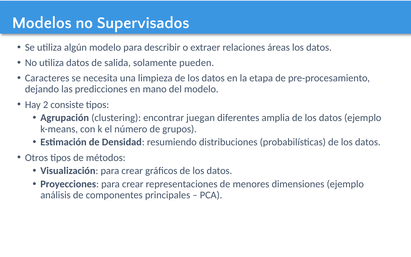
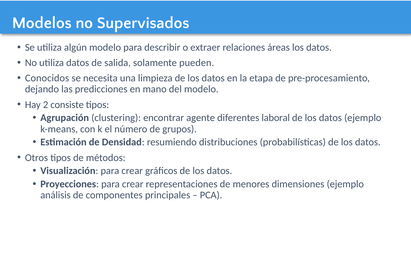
Caracteres: Caracteres -> Conocidos (47, 78)
juegan: juegan -> agente (201, 118)
amplia: amplia -> laboral (276, 118)
